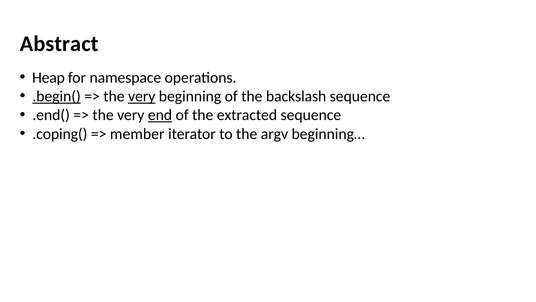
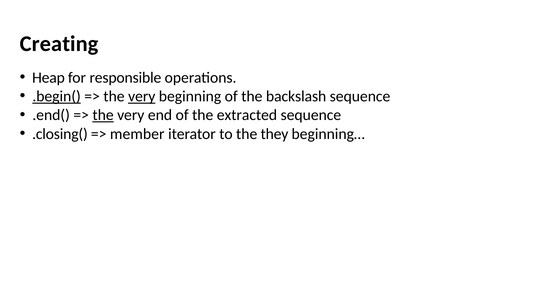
Abstract: Abstract -> Creating (59, 44)
namespace: namespace -> responsible (125, 77)
the underline: none -> present (103, 115)
end underline: present -> none (160, 115)
.coping(: .coping( -> .closing( (60, 134)
argv: argv -> they (274, 134)
